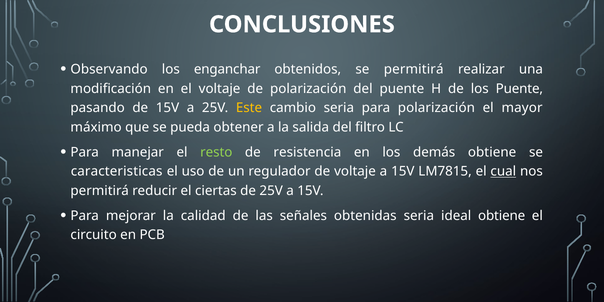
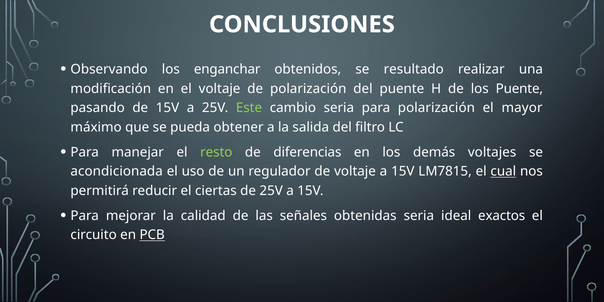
se permitirá: permitirá -> resultado (414, 69)
Este colour: yellow -> light green (249, 108)
resistencia: resistencia -> diferencias (307, 152)
demás obtiene: obtiene -> voltajes (492, 152)
caracteristicas: caracteristicas -> acondicionada (117, 172)
ideal obtiene: obtiene -> exactos (502, 216)
PCB underline: none -> present (152, 235)
